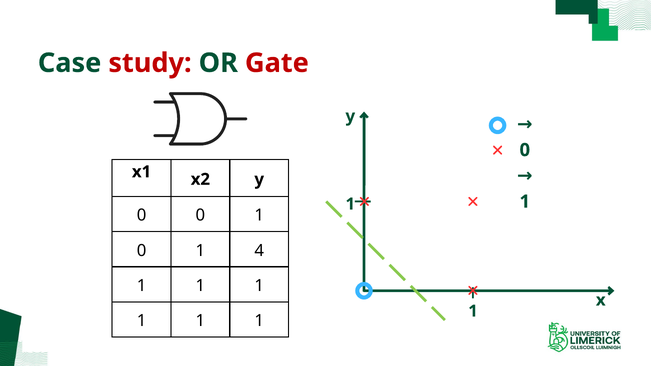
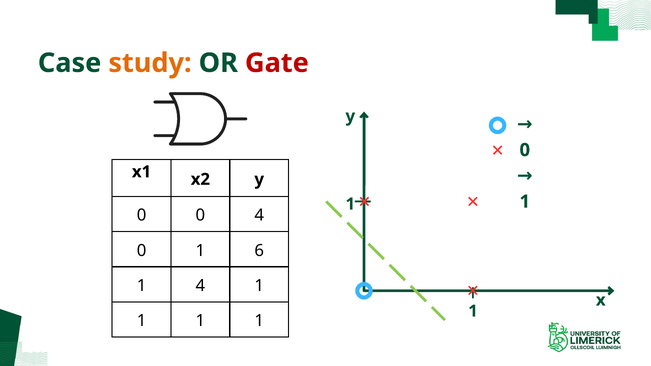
study colour: red -> orange (150, 63)
0 0 1: 1 -> 4 (259, 215)
4: 4 -> 6 (259, 251)
1: 1 -> 4 (200, 286)
